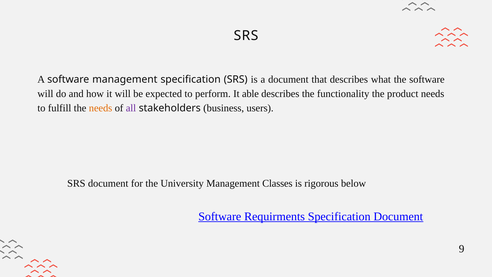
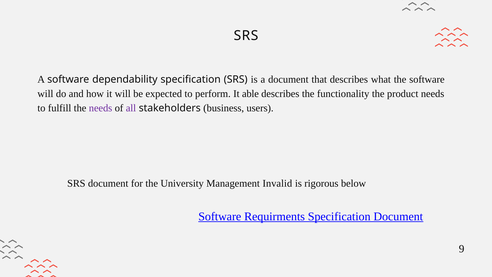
software management: management -> dependability (125, 79)
needs colour: orange -> purple (101, 108)
Classes: Classes -> Invalid (277, 183)
